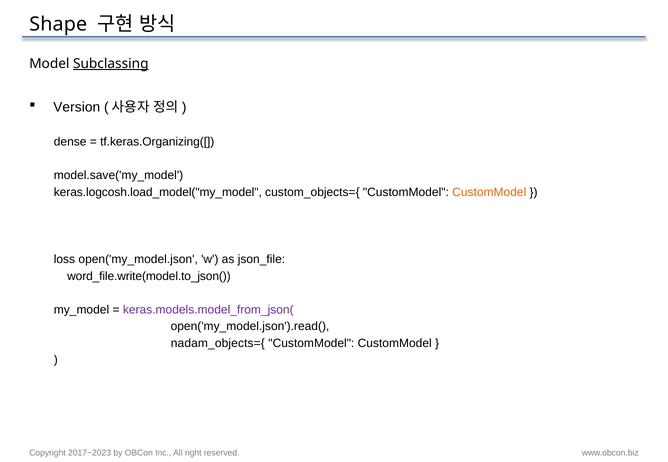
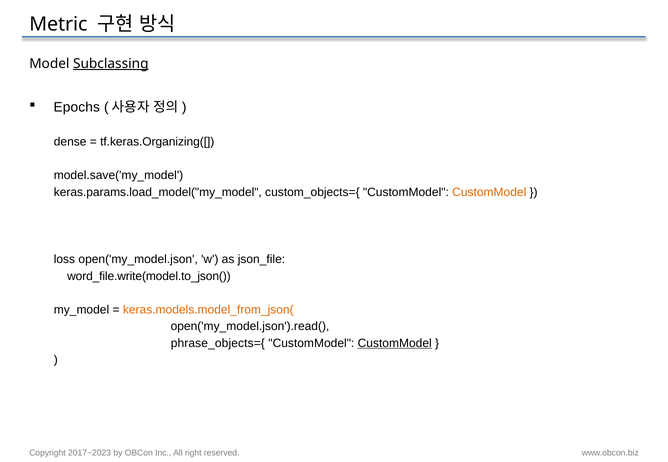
Shape: Shape -> Metric (58, 24)
Version: Version -> Epochs (77, 107)
keras.logcosh.load_model("my_model: keras.logcosh.load_model("my_model -> keras.params.load_model("my_model (158, 192)
keras.models.model_from_json( colour: purple -> orange (208, 310)
nadam_objects={: nadam_objects={ -> phrase_objects={ (218, 344)
CustomModel underline: none -> present (395, 344)
